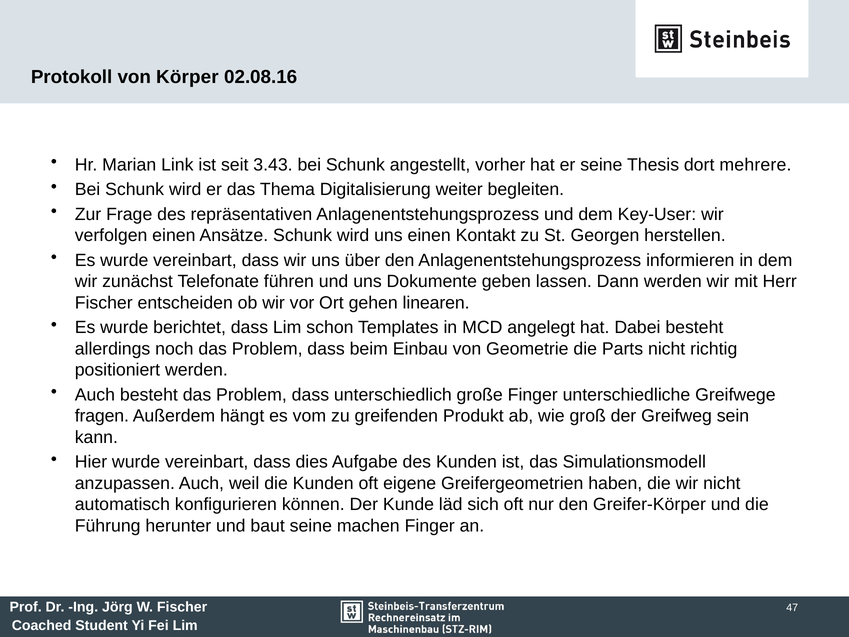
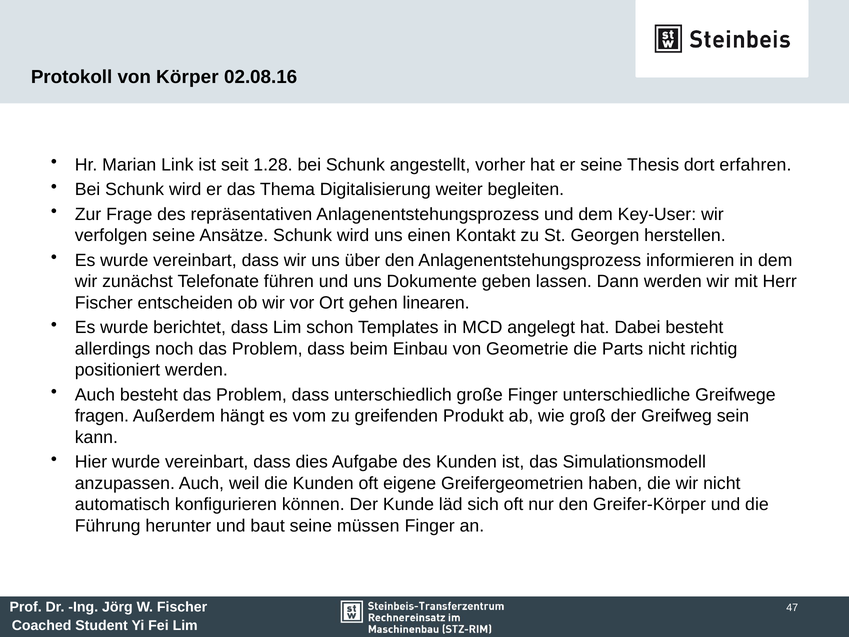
3.43: 3.43 -> 1.28 (273, 165)
mehrere: mehrere -> erfahren (755, 165)
verfolgen einen: einen -> seine (174, 235)
machen: machen -> müssen (368, 526)
